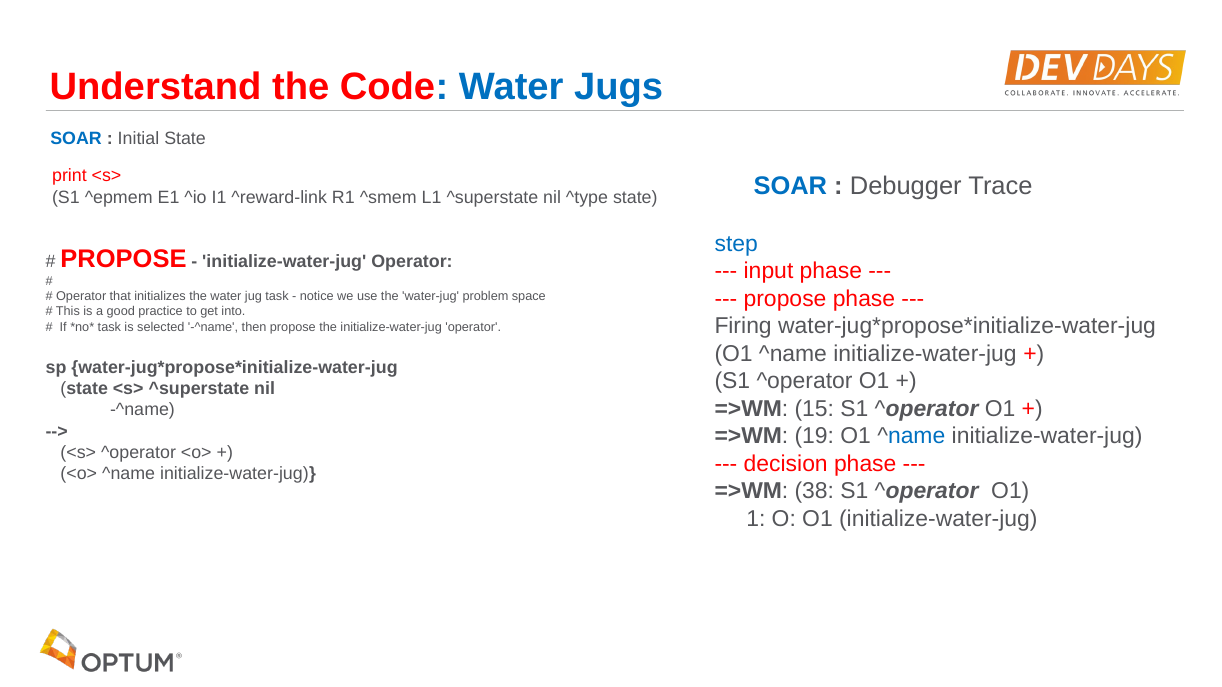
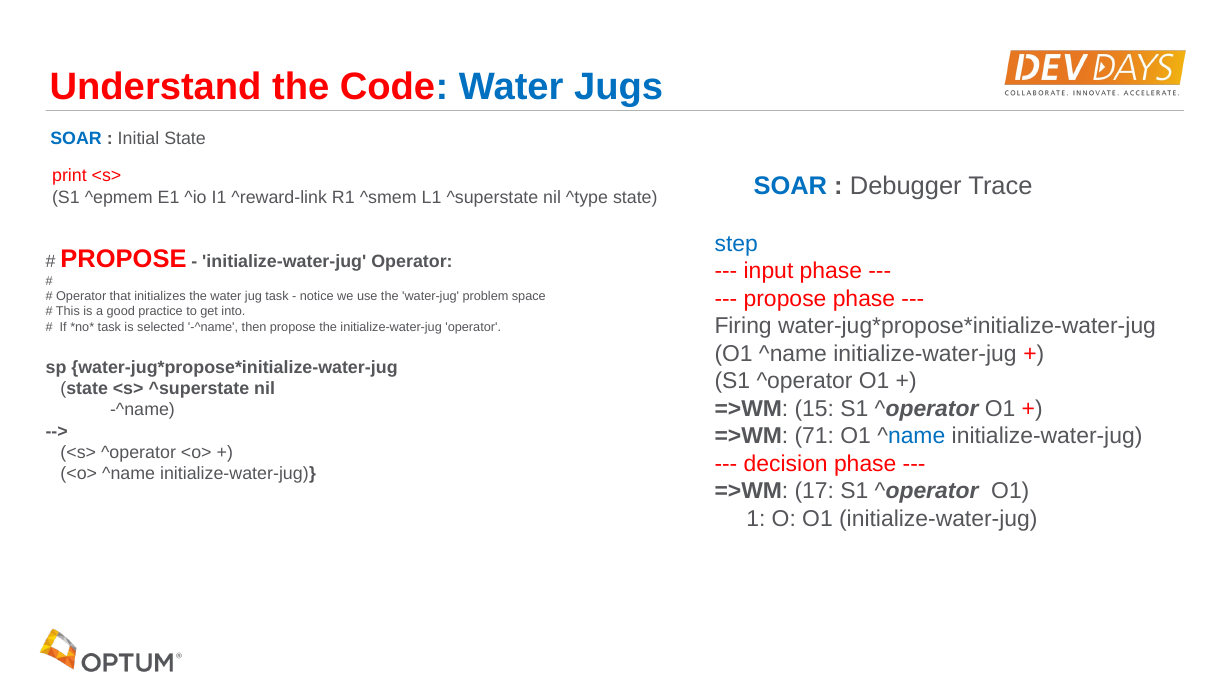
19: 19 -> 71 (814, 436)
38: 38 -> 17 (814, 491)
